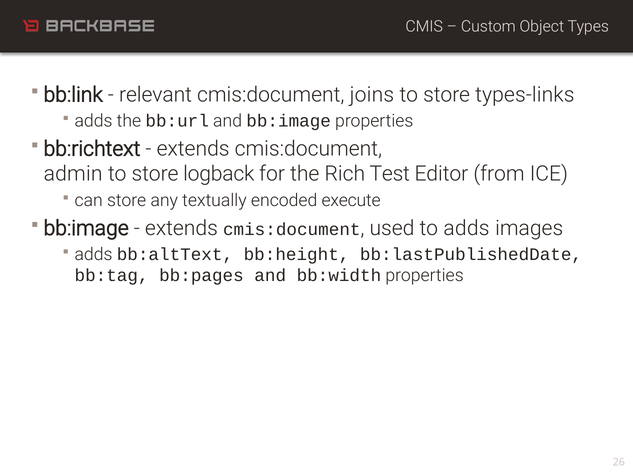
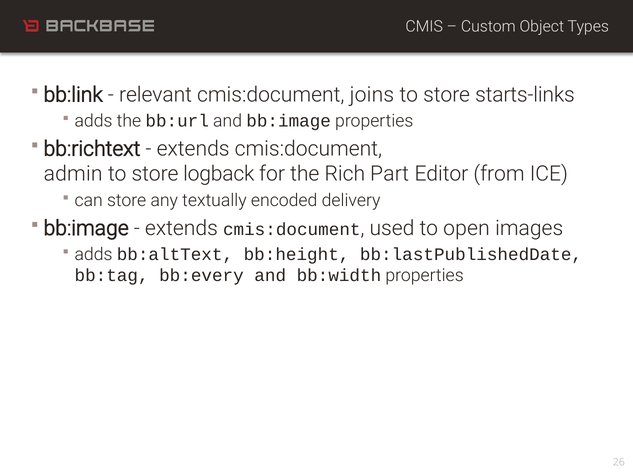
types-links: types-links -> starts-links (525, 95)
Test: Test -> Part (390, 174)
execute: execute -> delivery (351, 201)
to adds: adds -> open (466, 228)
bb:pages: bb:pages -> bb:every (201, 276)
